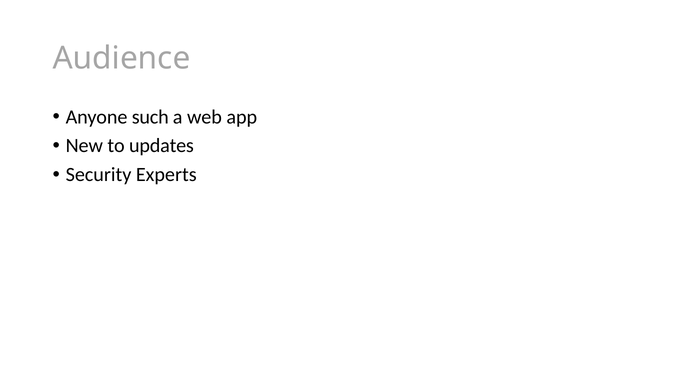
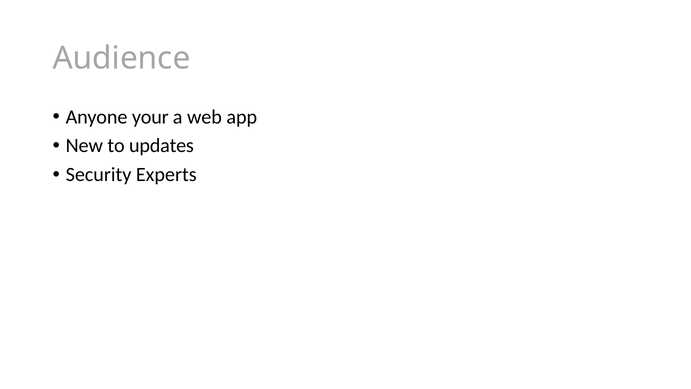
such: such -> your (150, 117)
